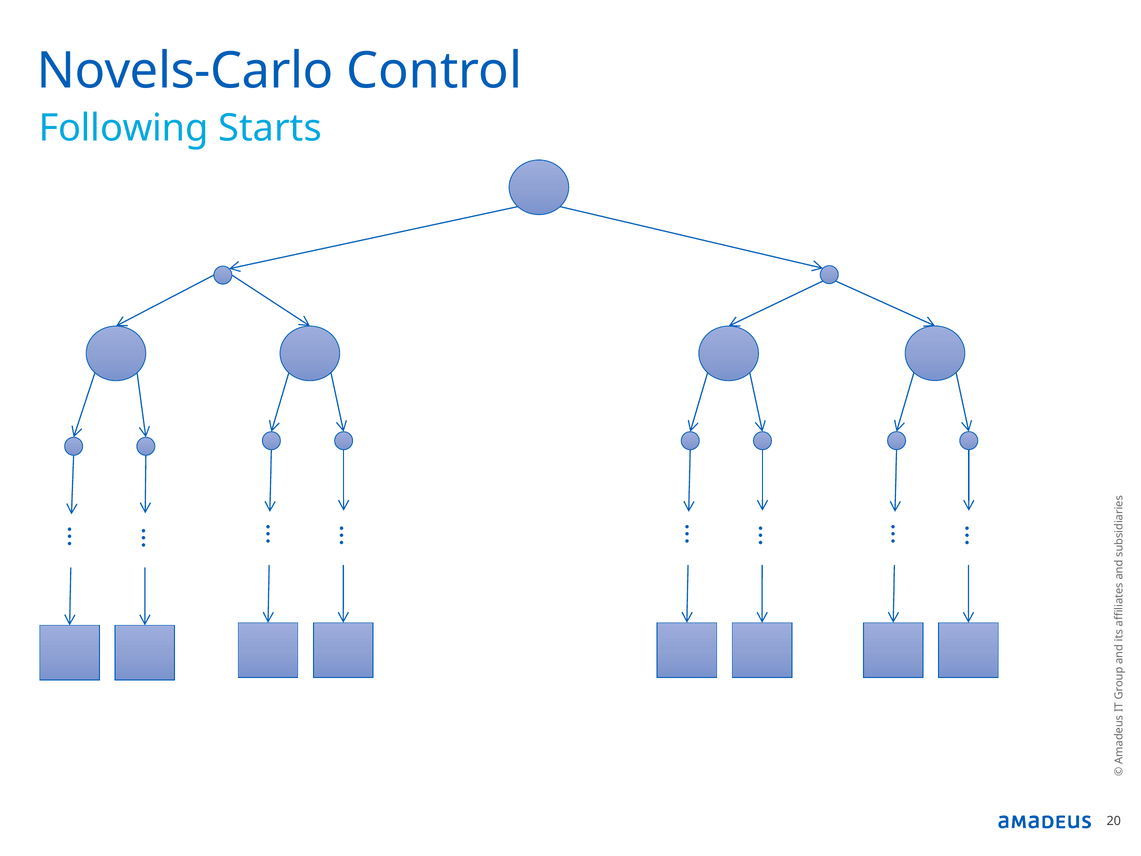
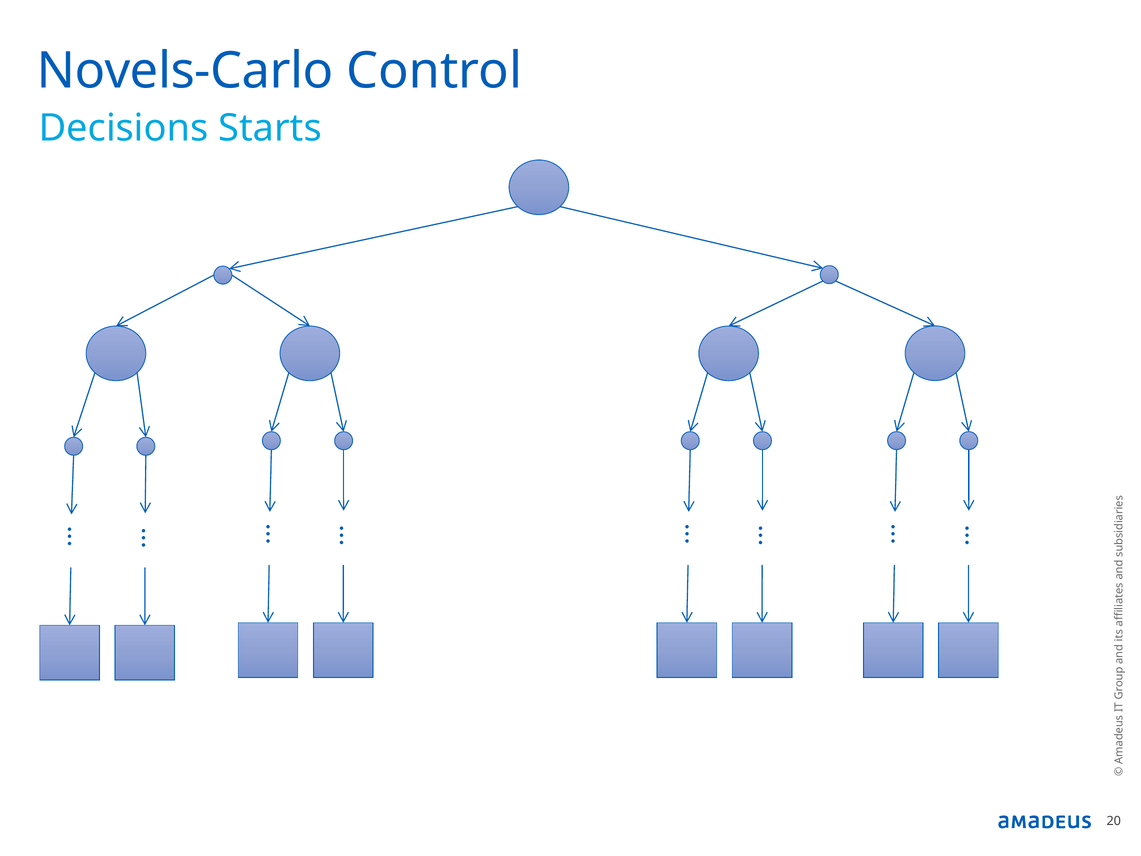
Following: Following -> Decisions (124, 128)
